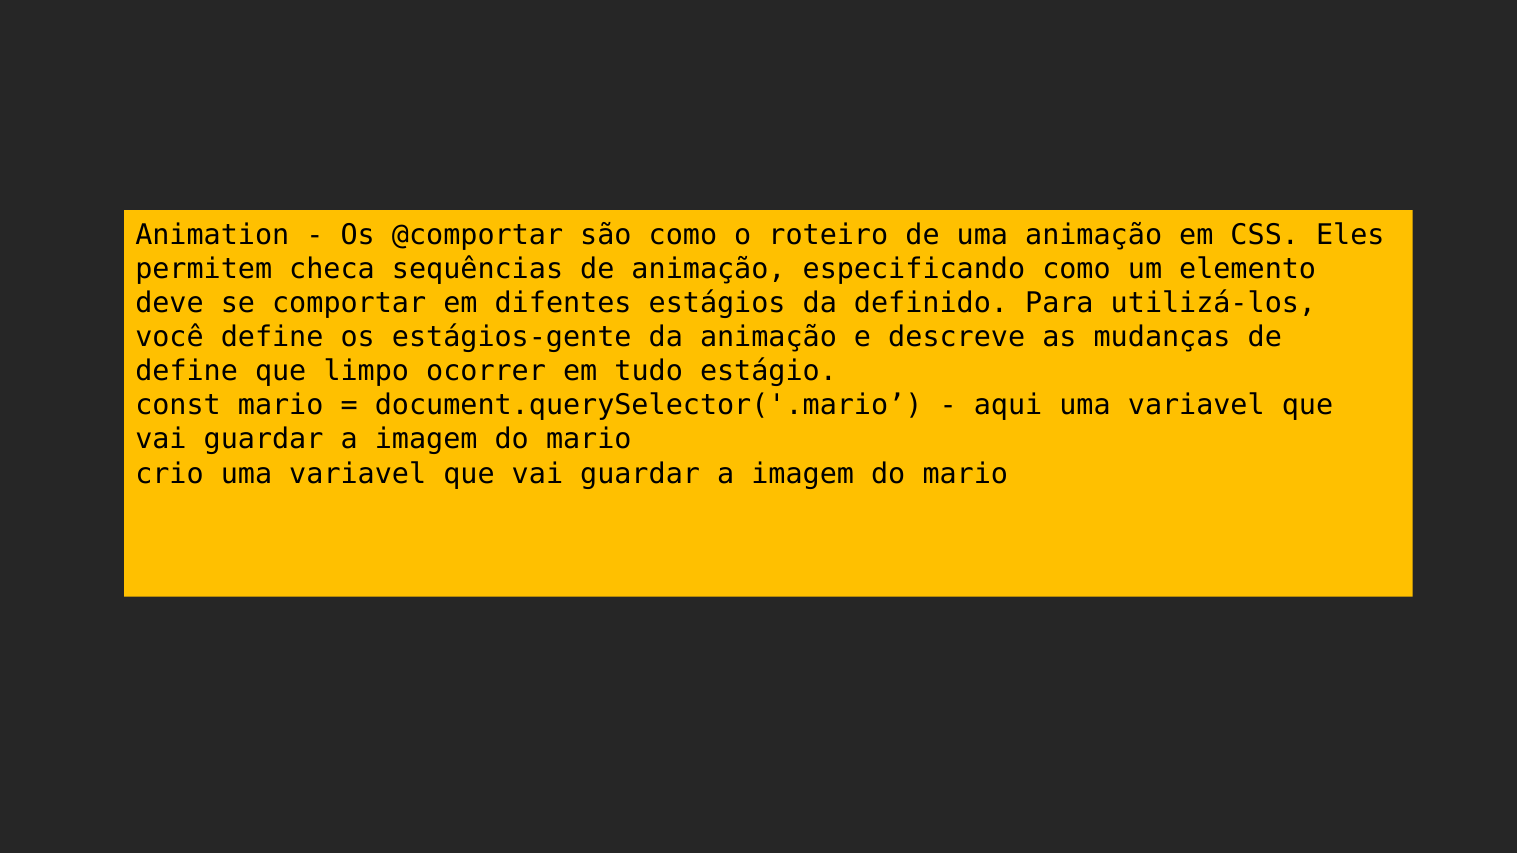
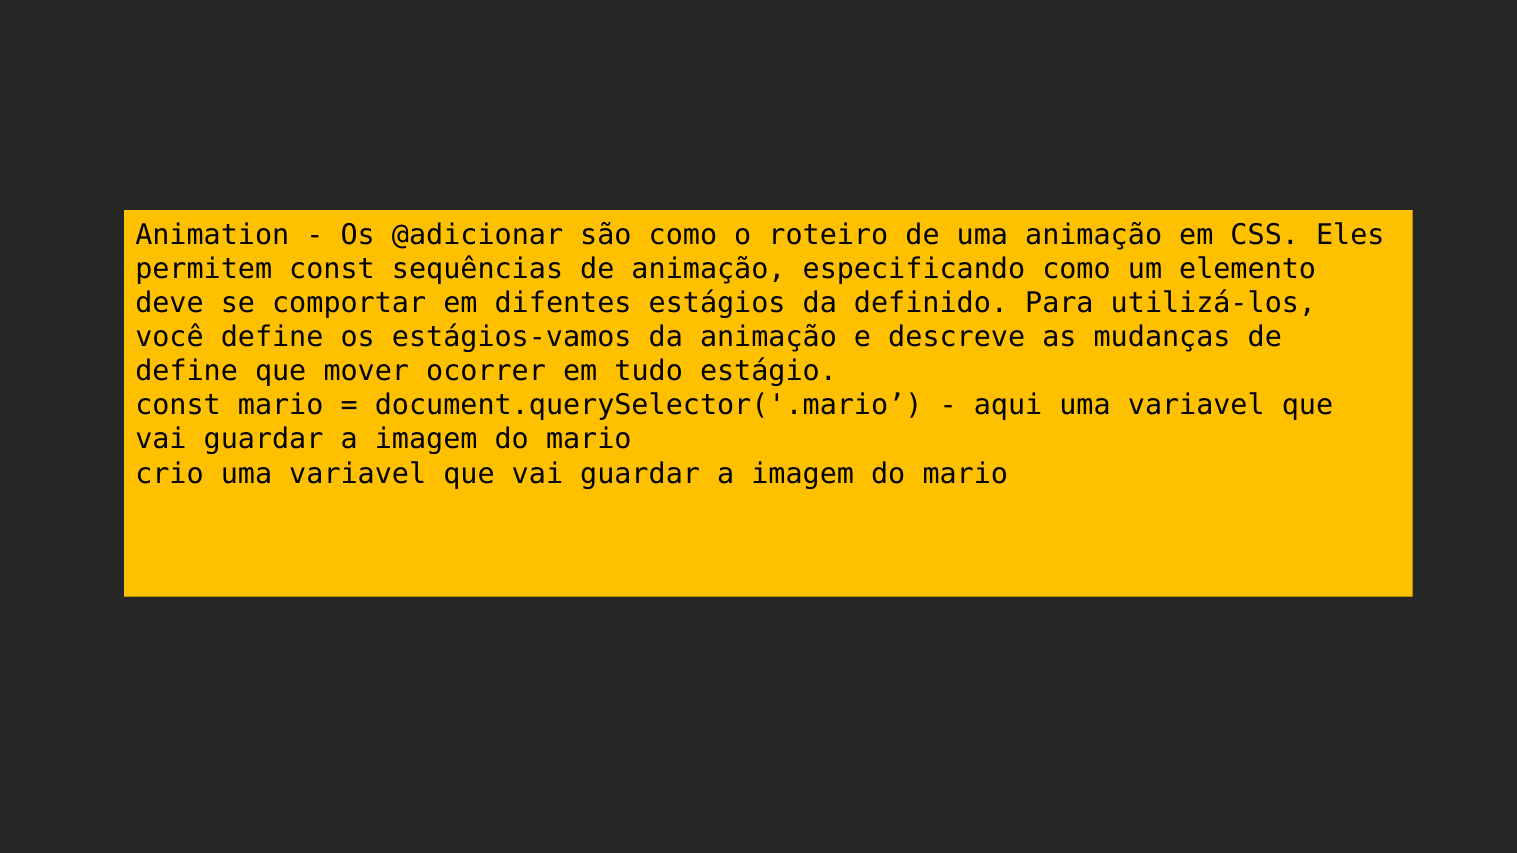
@comportar: @comportar -> @adicionar (478, 235)
permitem checa: checa -> const (332, 269)
estágios-gente: estágios-gente -> estágios-vamos (512, 337)
limpo: limpo -> mover (366, 371)
